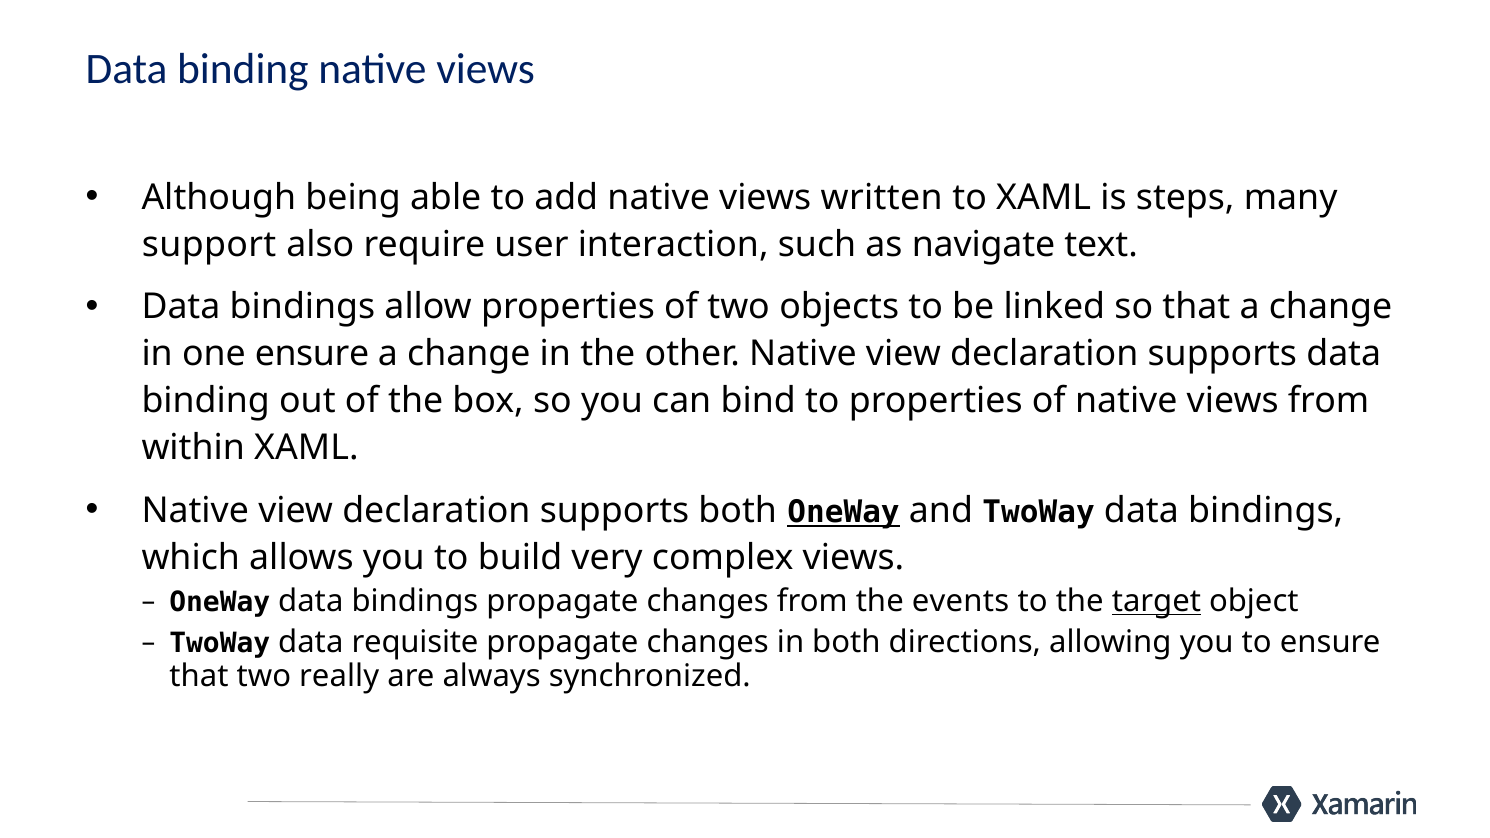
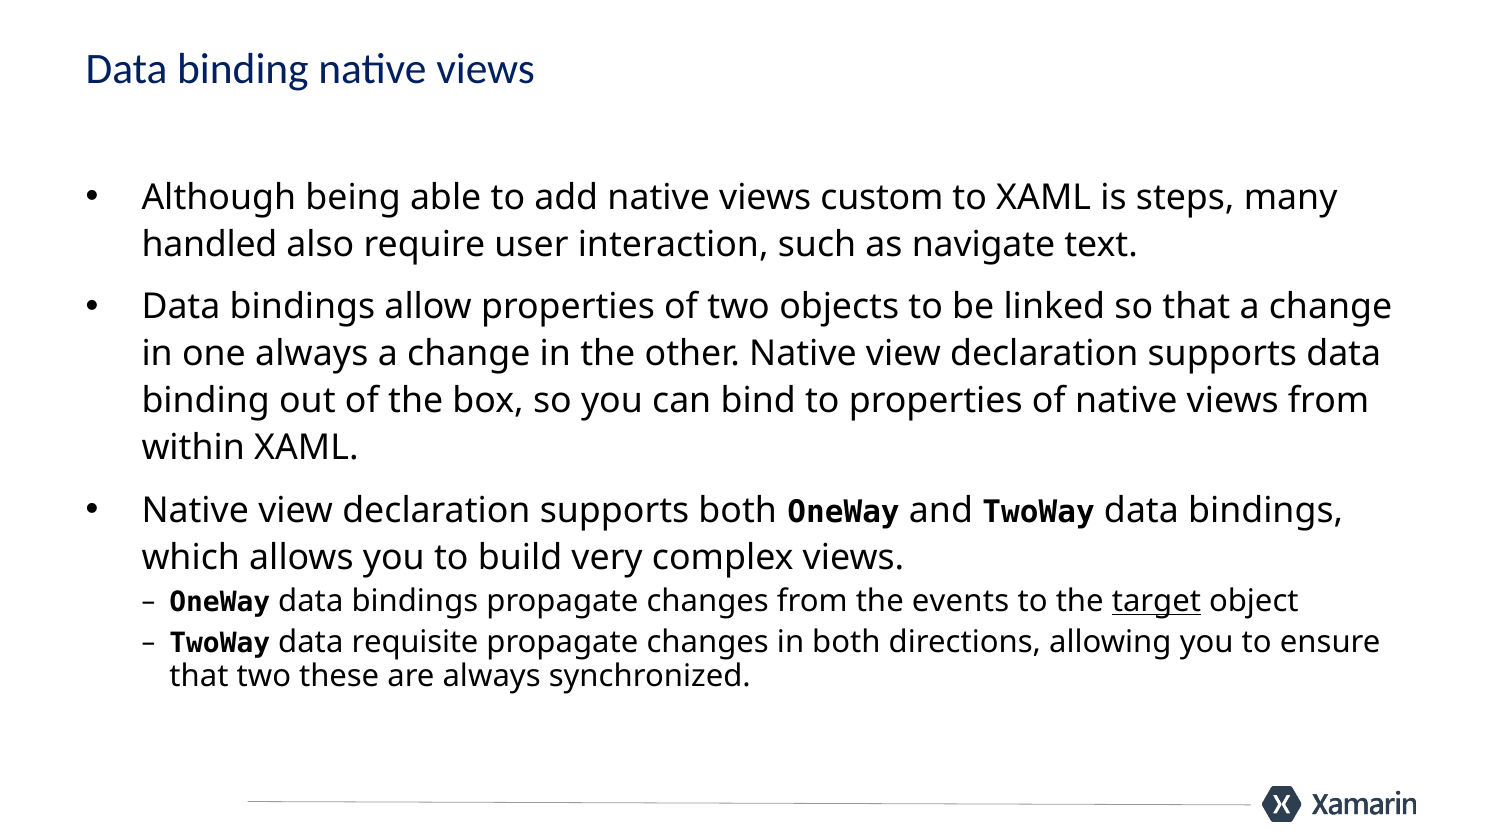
written: written -> custom (882, 197)
support: support -> handled (209, 244)
one ensure: ensure -> always (312, 354)
OneWay underline: present -> none (844, 512)
really: really -> these (339, 676)
